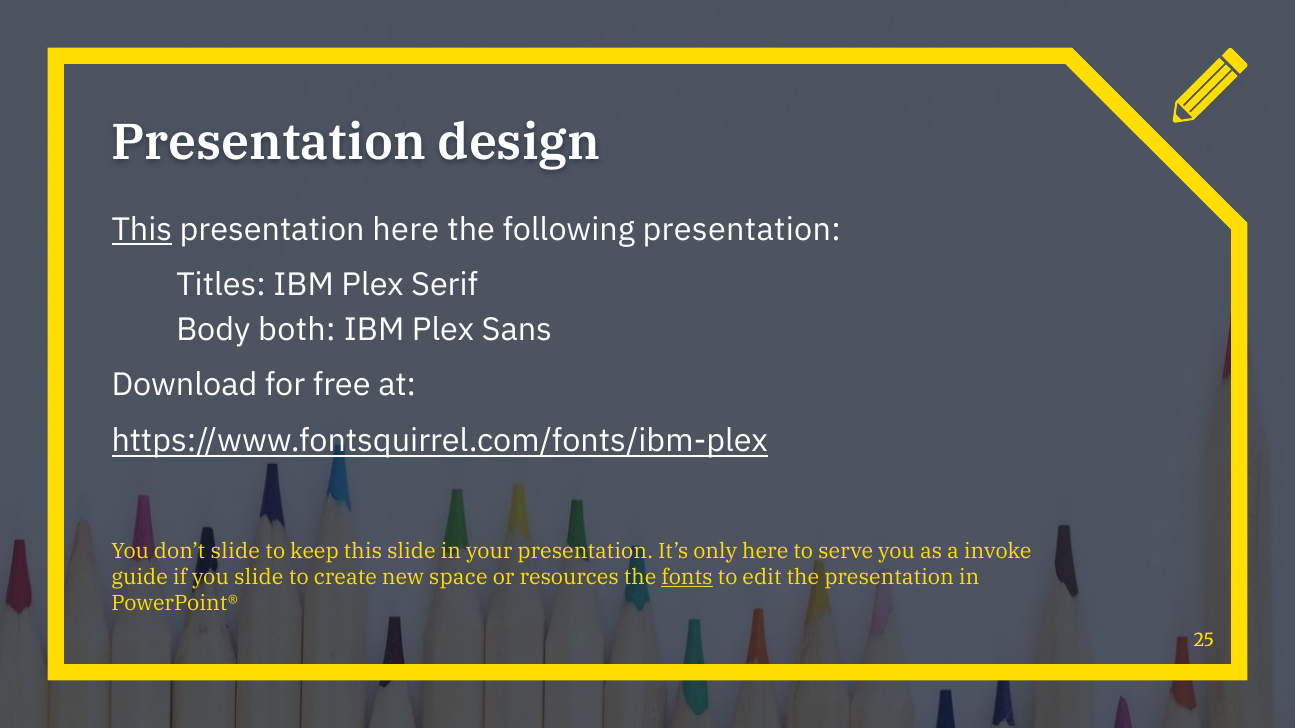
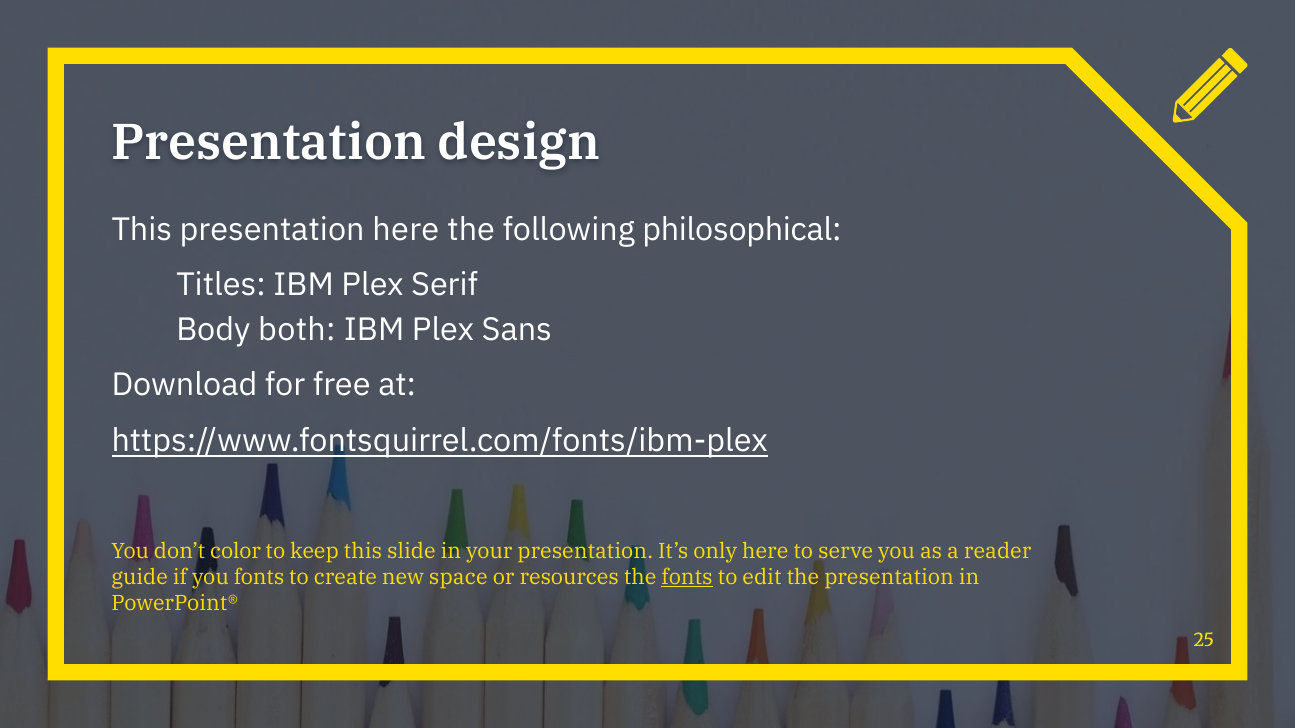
This underline: present -> none (142, 230)
following presentation: presentation -> philosophical (742, 230)
don’t slide: slide -> color (236, 552)
invoke: invoke -> reader (998, 552)
you slide: slide -> fonts (259, 578)
